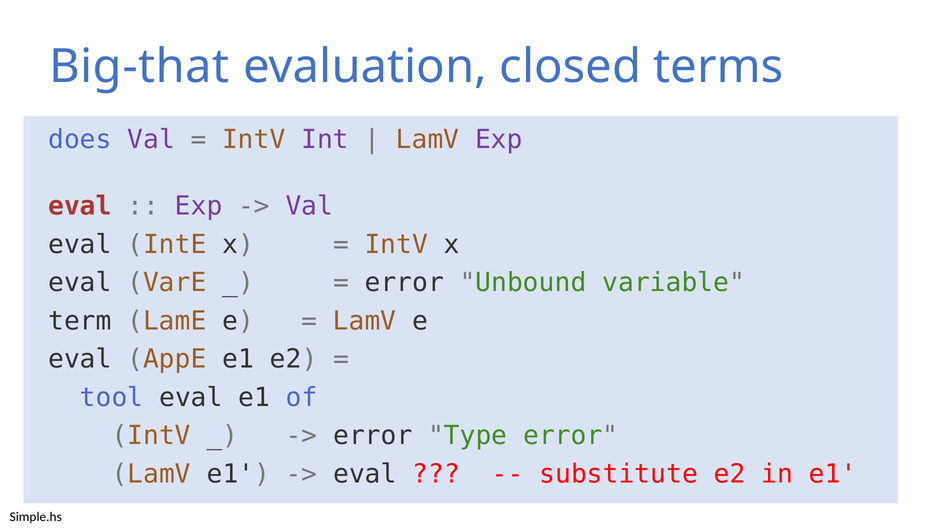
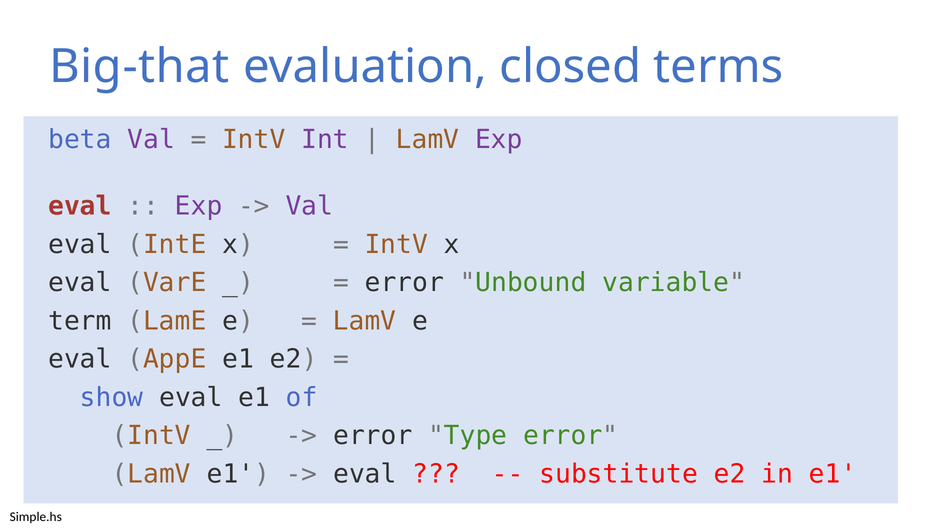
does: does -> beta (80, 140)
tool: tool -> show (112, 398)
